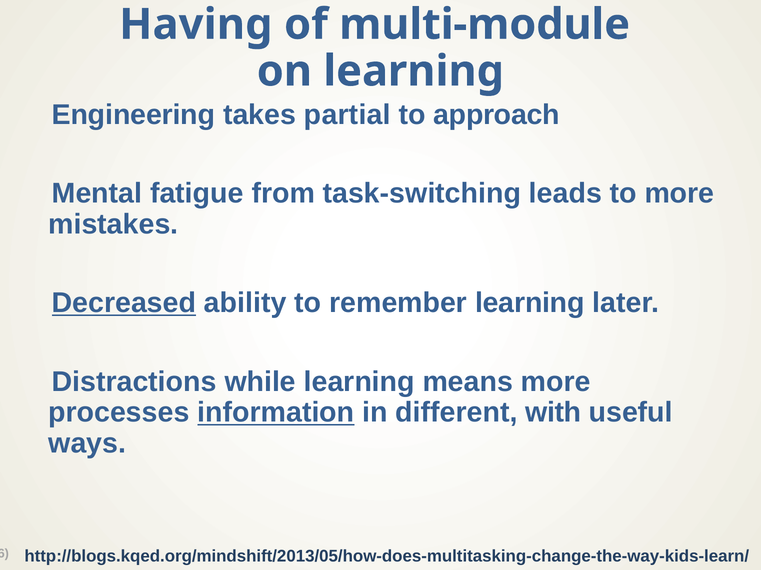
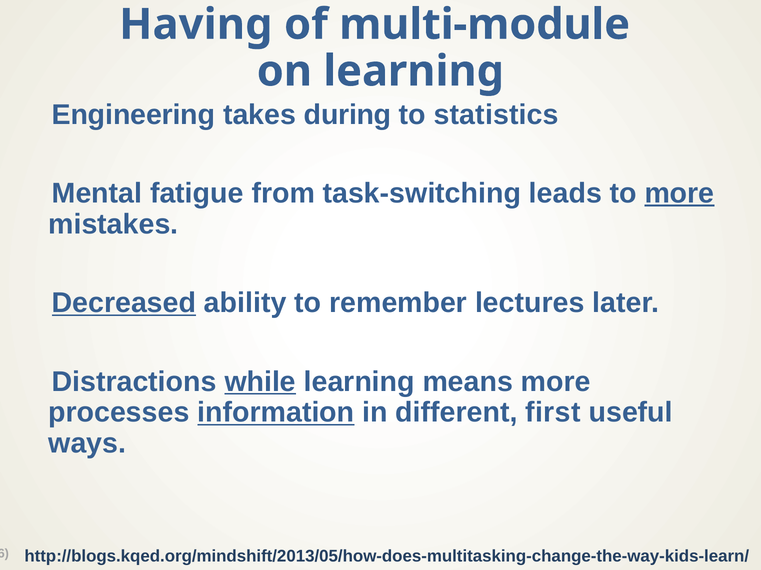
partial: partial -> during (348, 115)
approach: approach -> statistics (496, 115)
more underline: none -> present (679, 194)
remember learning: learning -> lectures (530, 303)
while underline: none -> present (260, 382)
with: with -> first (553, 413)
